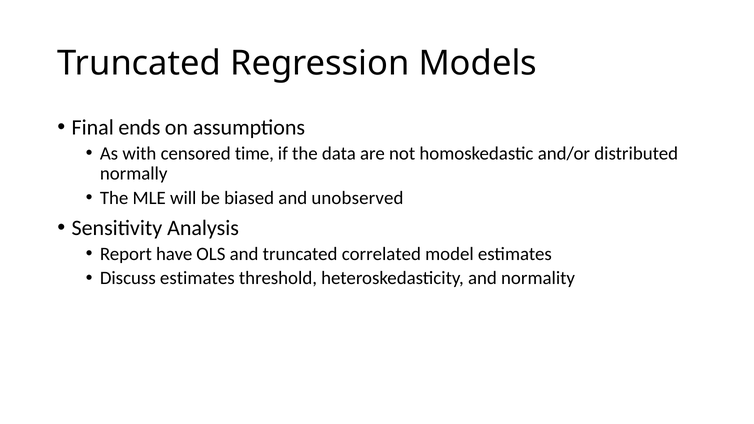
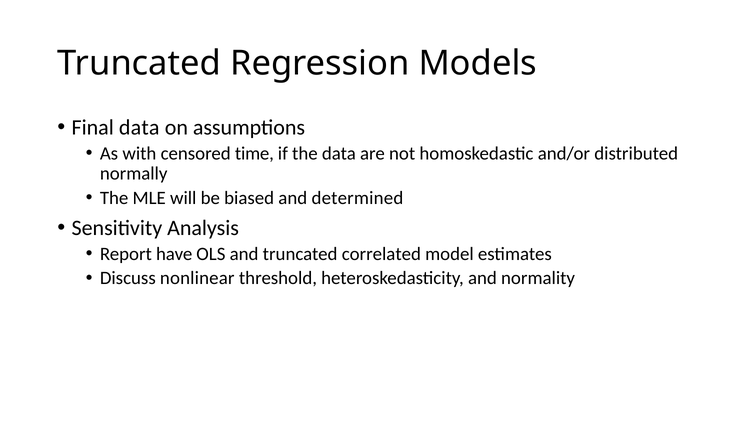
Final ends: ends -> data (139, 127)
unobserved: unobserved -> determined (357, 198)
Discuss estimates: estimates -> nonlinear (197, 278)
